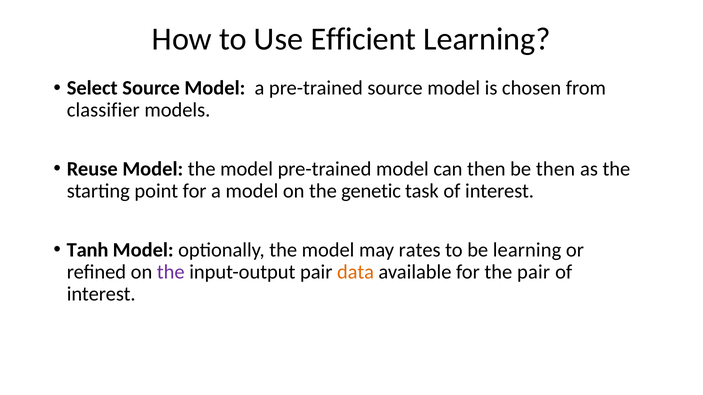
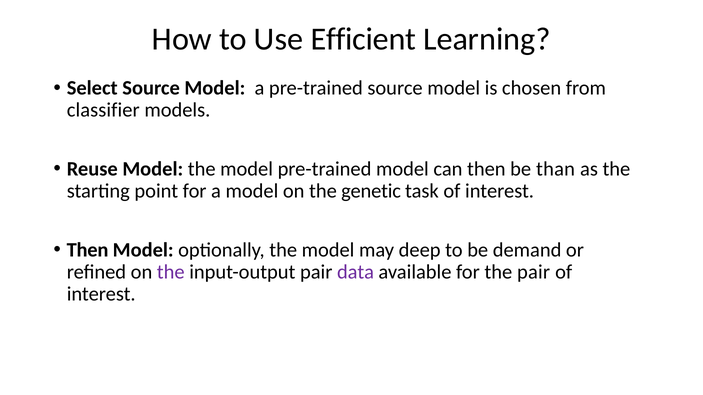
be then: then -> than (556, 169)
Tanh: Tanh -> Then (88, 250)
rates: rates -> deep (420, 250)
be learning: learning -> demand (527, 250)
data colour: orange -> purple (356, 272)
